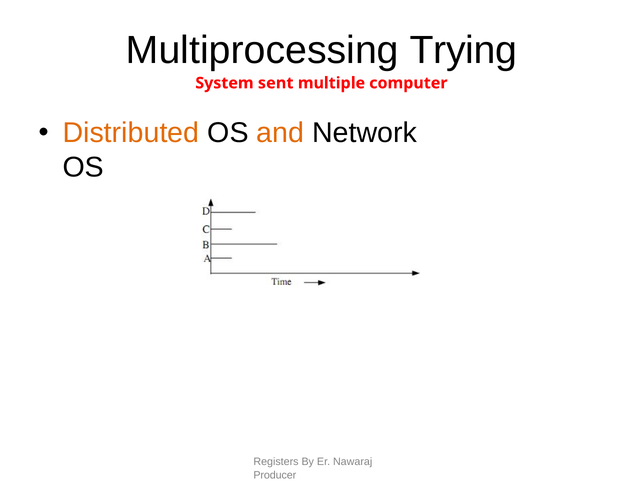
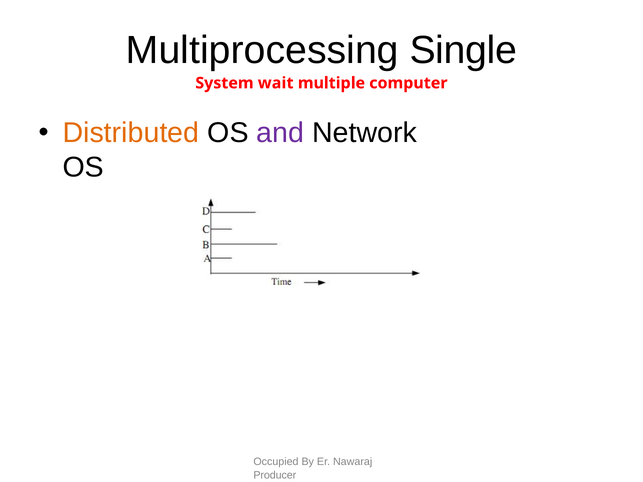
Trying: Trying -> Single (463, 50)
sent: sent -> wait (276, 83)
and colour: orange -> purple (280, 133)
Registers: Registers -> Occupied (276, 462)
